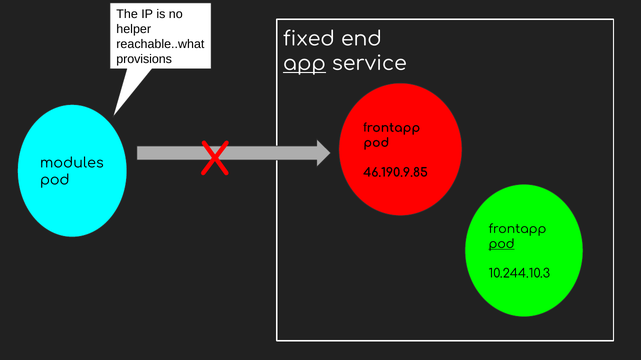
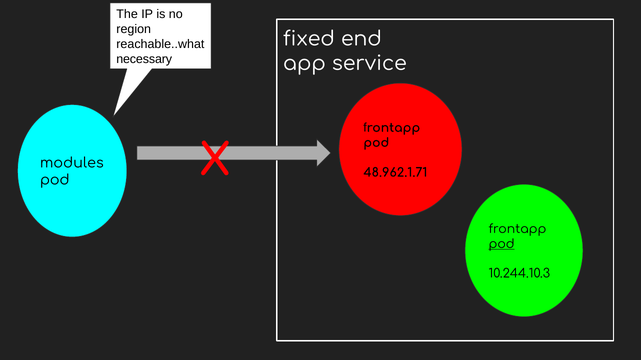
helper: helper -> region (134, 29)
provisions: provisions -> necessary (144, 59)
app underline: present -> none (304, 64)
46.190.9.85: 46.190.9.85 -> 48.962.1.71 (395, 173)
